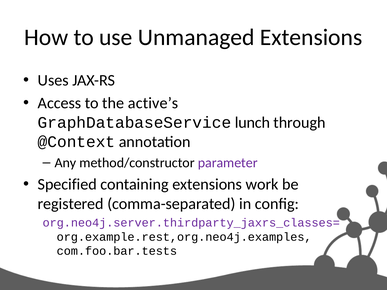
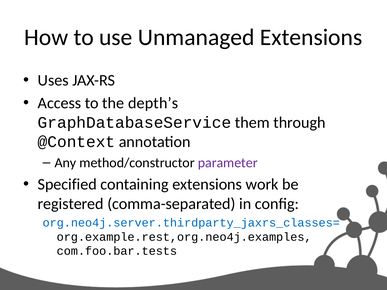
active’s: active’s -> depth’s (153, 103)
lunch: lunch -> them (252, 123)
org.neo4j.server.thirdparty_jaxrs_classes= colour: purple -> blue (191, 223)
